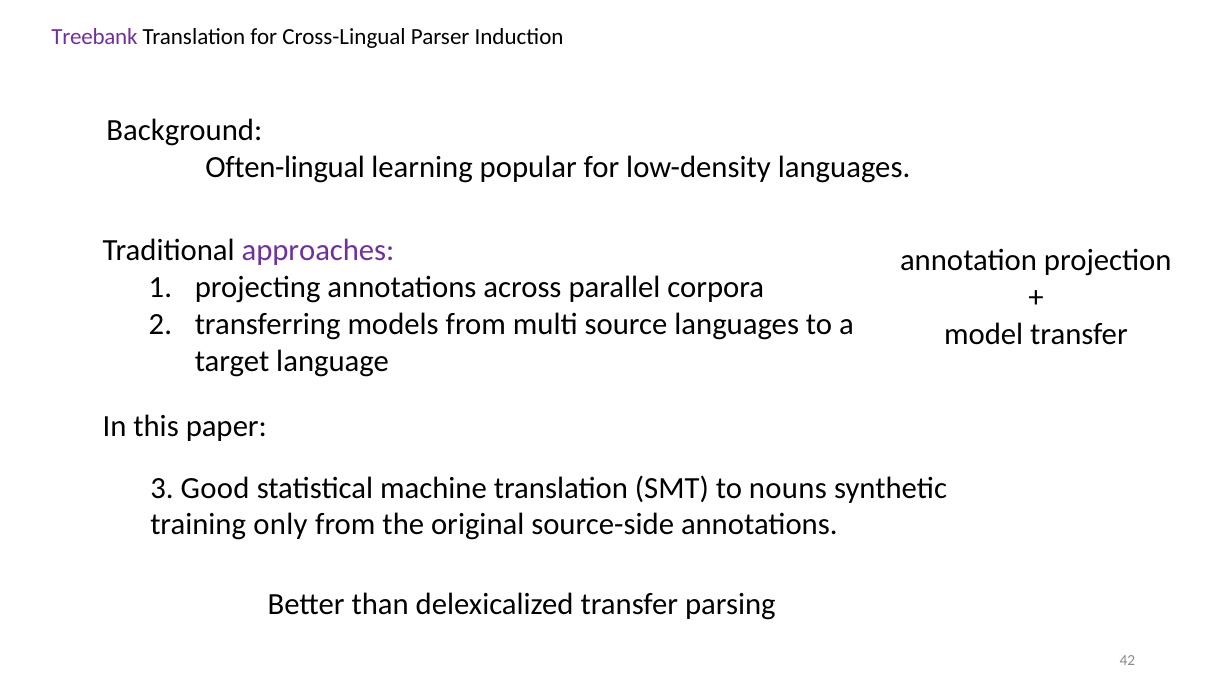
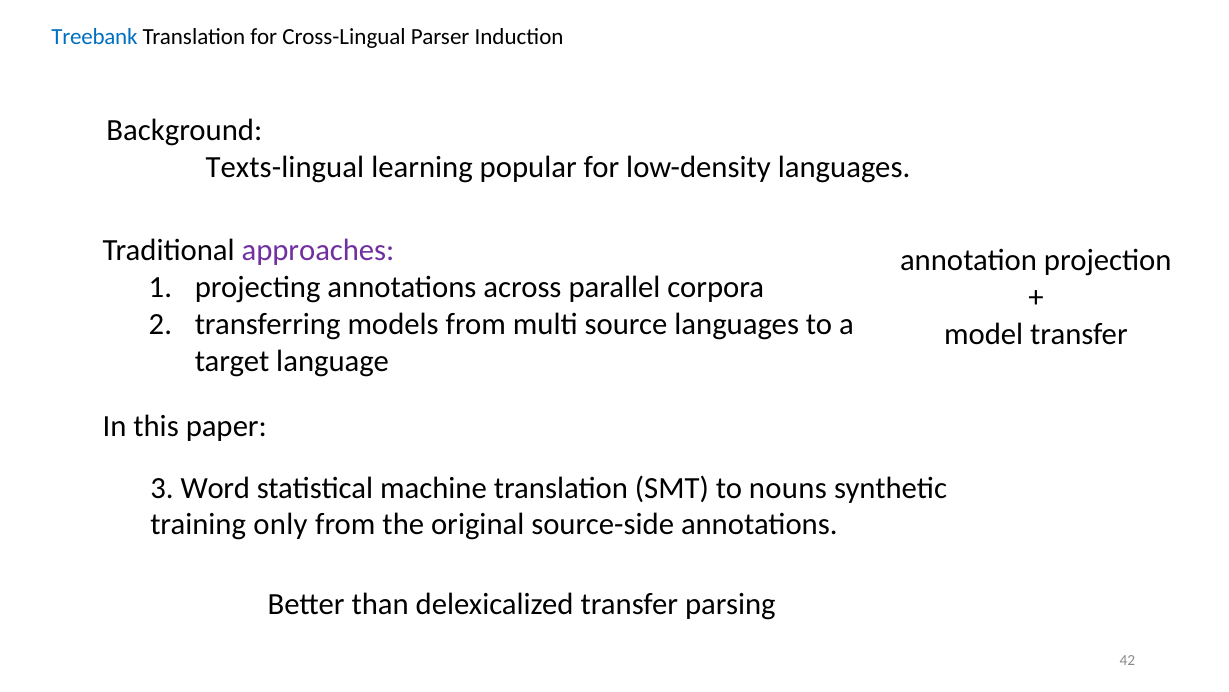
Treebank colour: purple -> blue (94, 37)
Often-lingual: Often-lingual -> Texts-lingual (285, 167)
Good: Good -> Word (215, 487)
